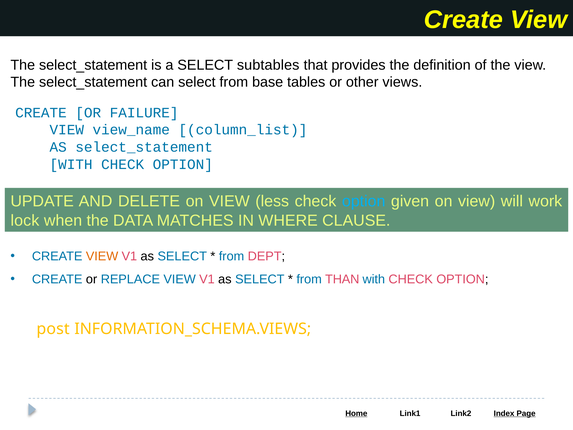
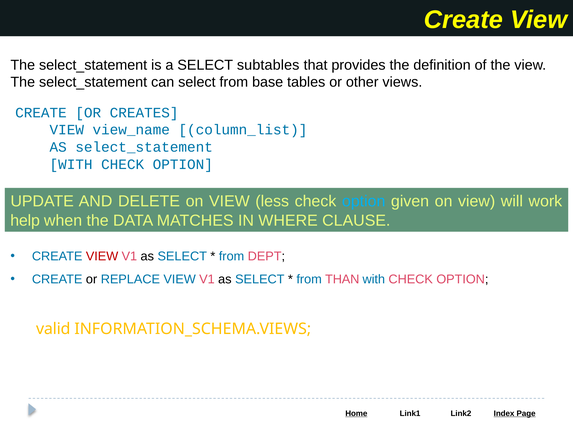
FAILURE: FAILURE -> CREATES (144, 113)
lock: lock -> help (25, 220)
VIEW colour: orange -> red (102, 256)
post: post -> valid (53, 329)
